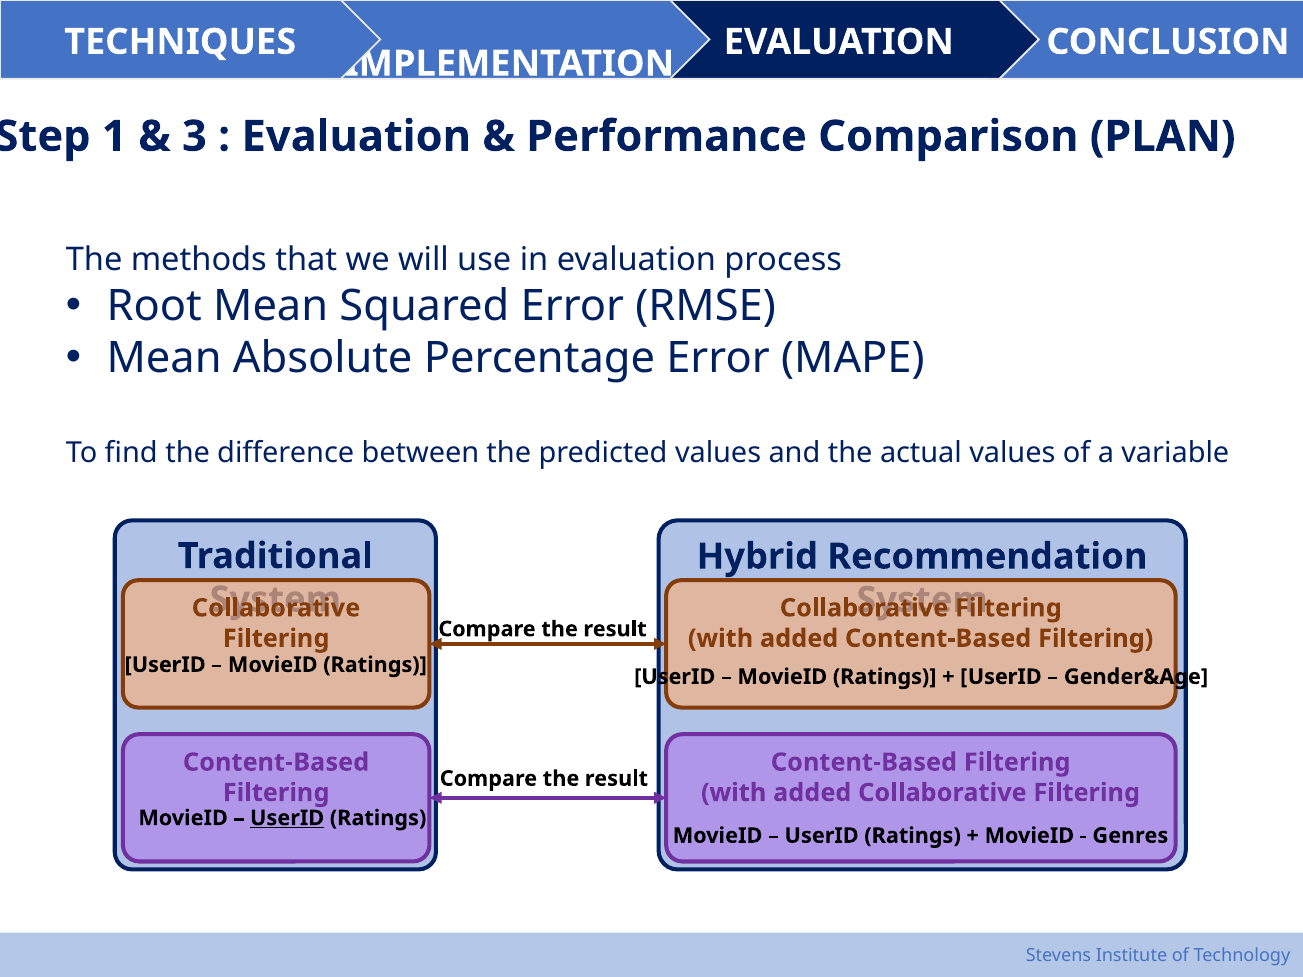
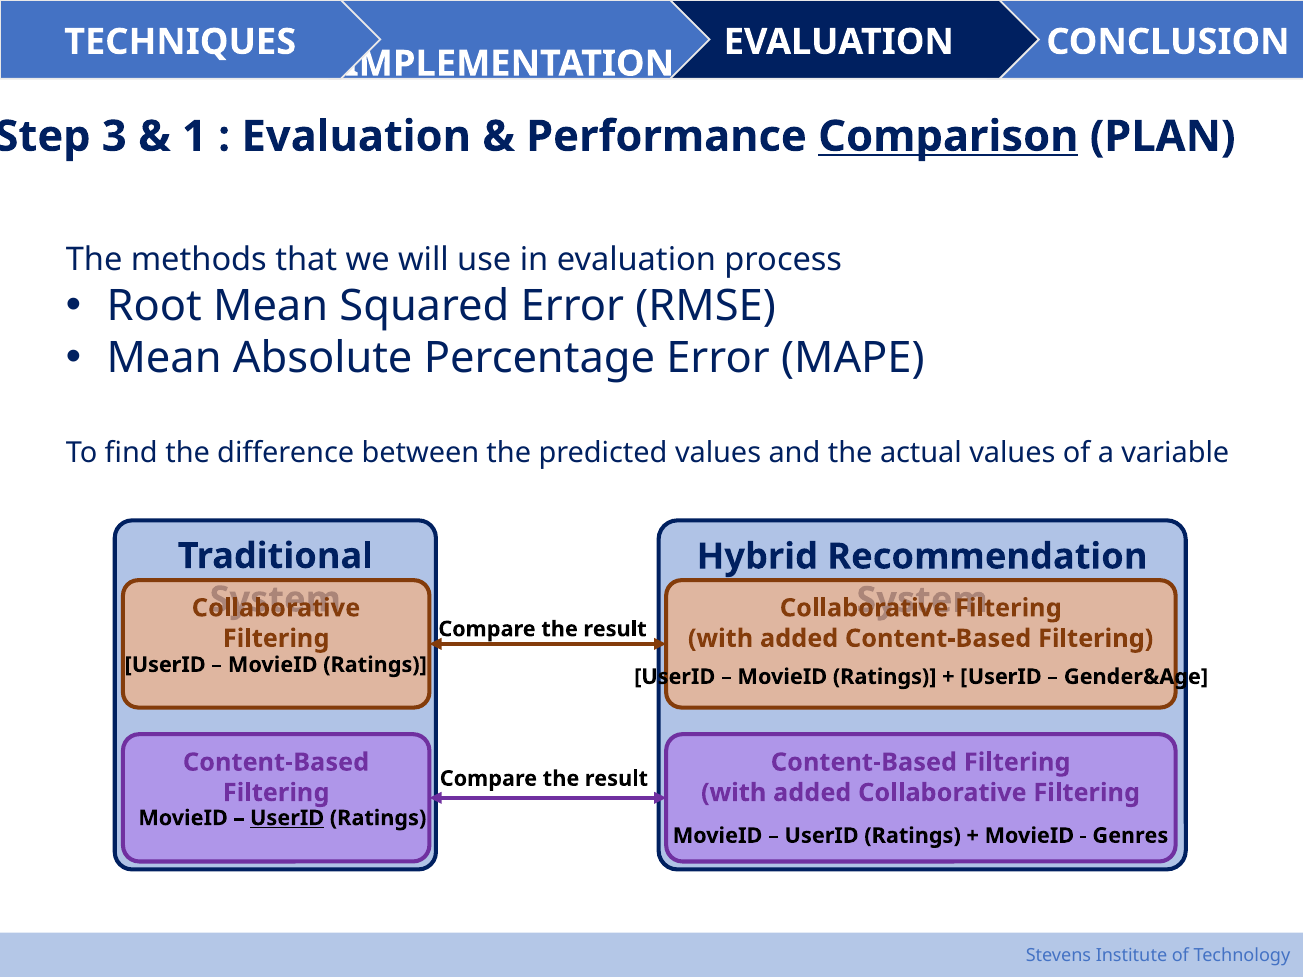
1: 1 -> 3 (114, 136)
3: 3 -> 1 (194, 136)
Comparison underline: none -> present (948, 136)
